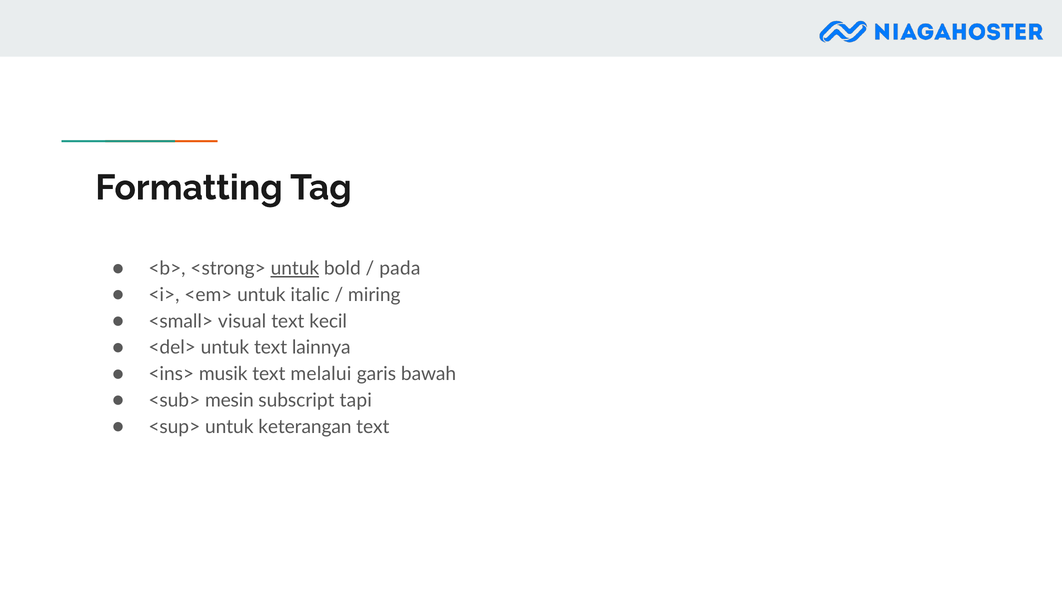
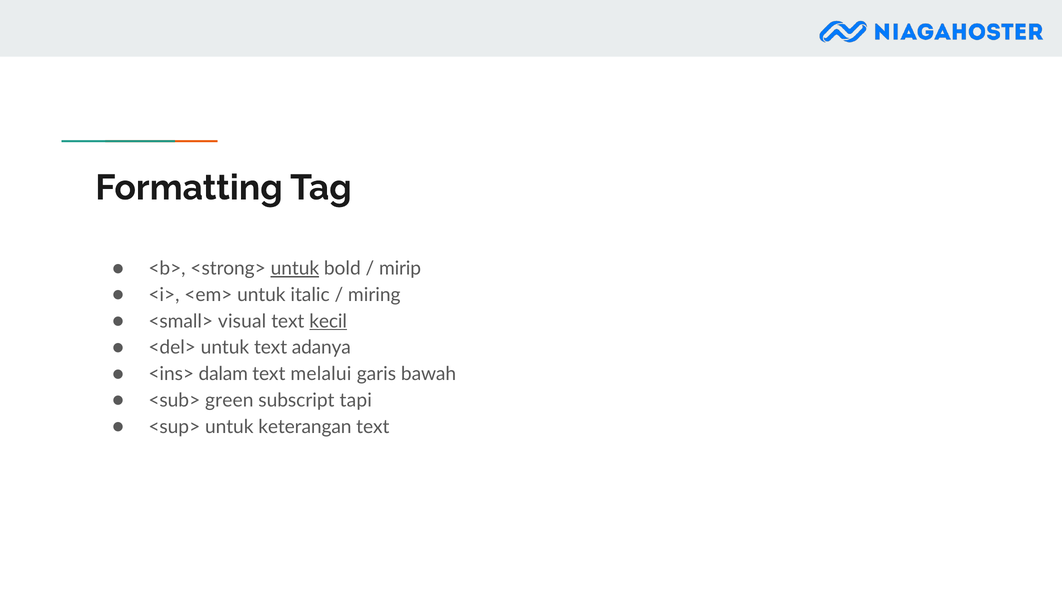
pada: pada -> mirip (400, 268)
kecil underline: none -> present (328, 321)
lainnya: lainnya -> adanya (321, 347)
musik: musik -> dalam (223, 374)
mesin: mesin -> green (229, 400)
